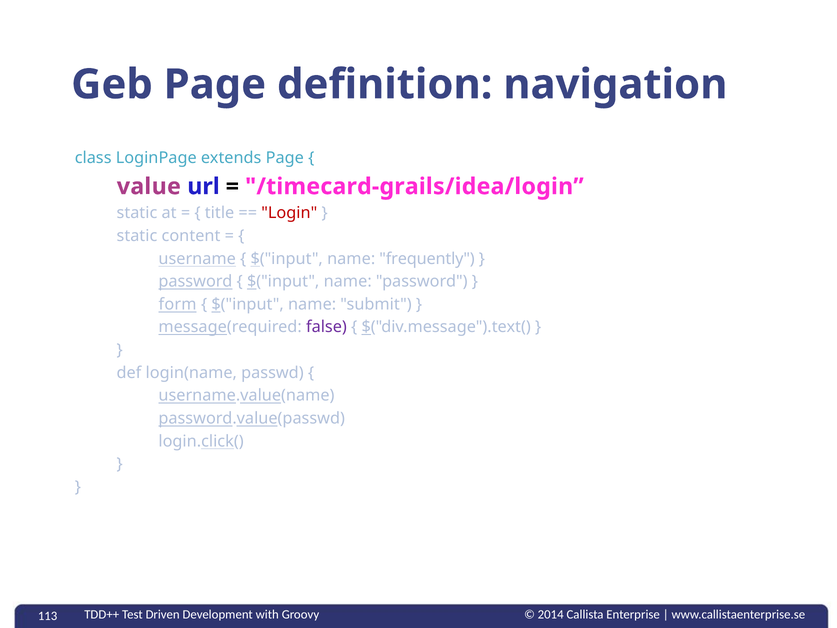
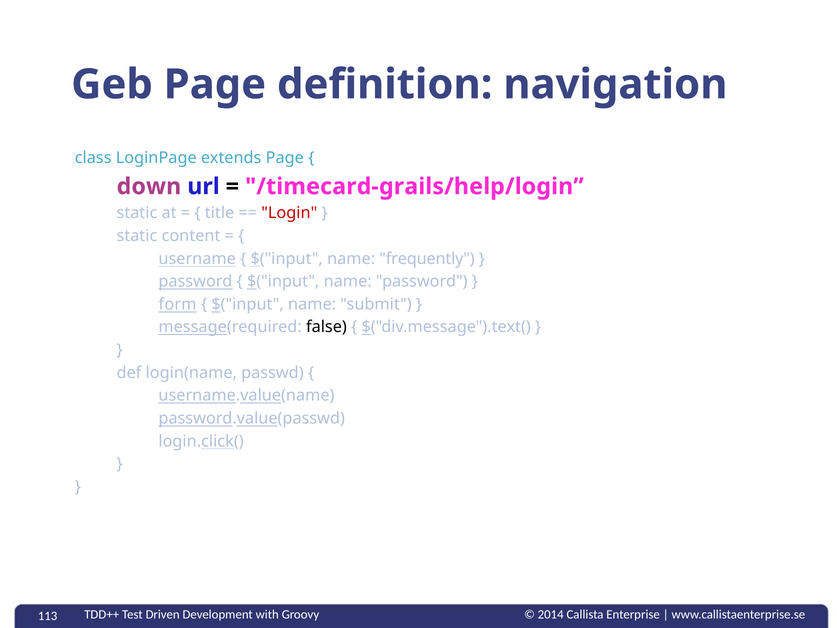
value: value -> down (149, 186)
/timecard-grails/idea/login: /timecard-grails/idea/login -> /timecard-grails/help/login (414, 186)
false colour: purple -> black (326, 327)
